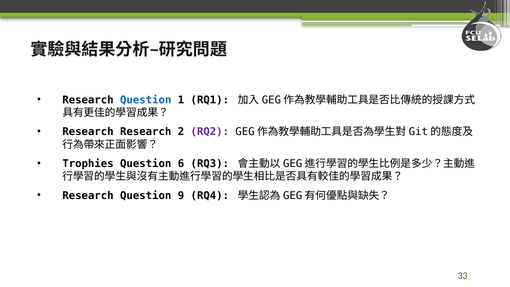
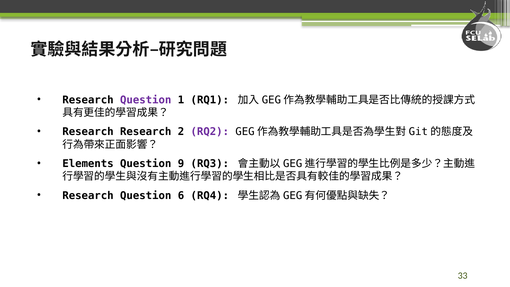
Question colour: blue -> purple (146, 100)
Trophies: Trophies -> Elements (88, 164)
6: 6 -> 9 (181, 164)
9: 9 -> 6 (181, 195)
